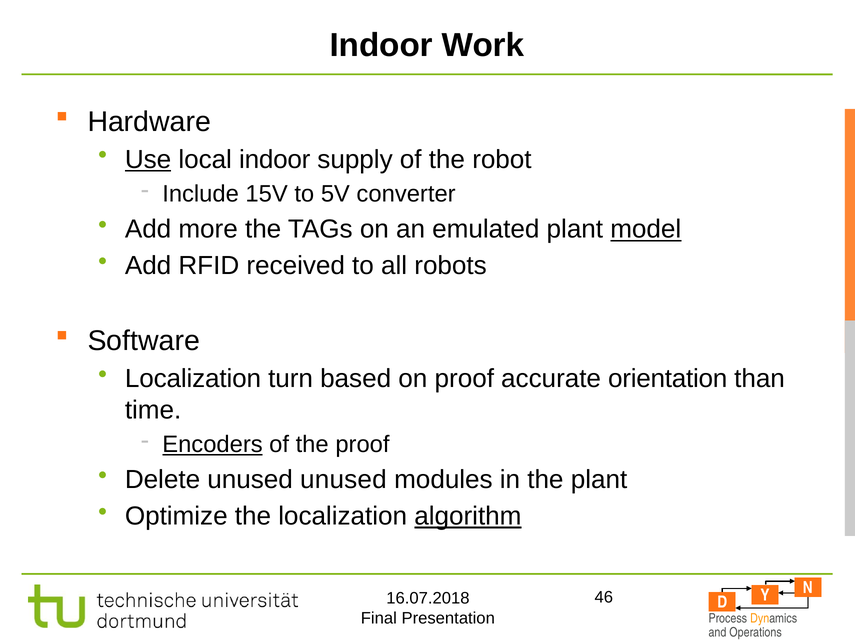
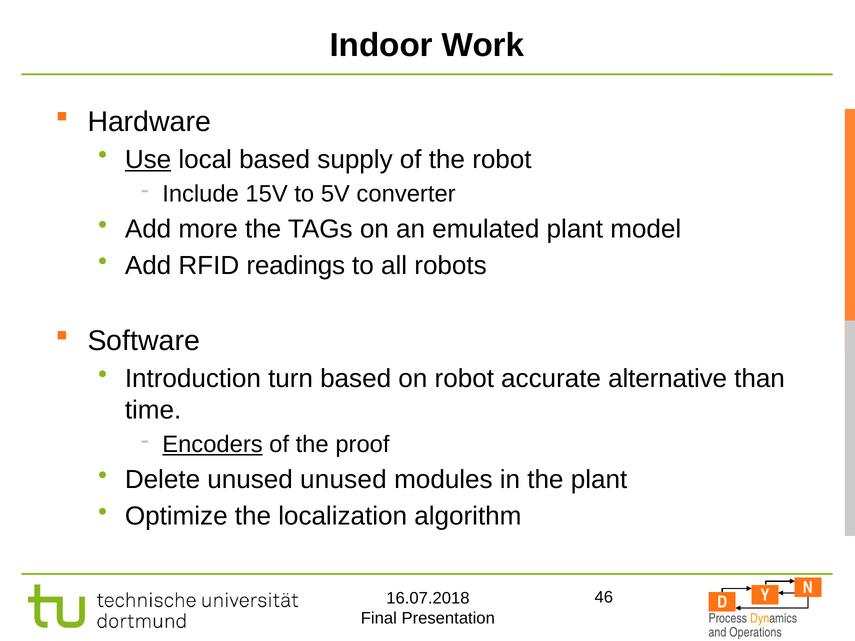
local indoor: indoor -> based (275, 160)
model underline: present -> none (646, 229)
received: received -> readings (296, 266)
Localization: Localization -> Introduction (193, 379)
on proof: proof -> robot (464, 379)
orientation: orientation -> alternative (668, 379)
algorithm underline: present -> none (468, 516)
